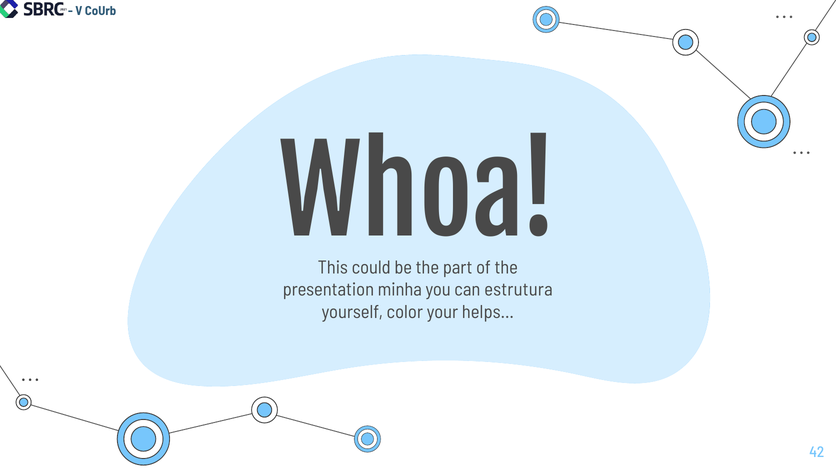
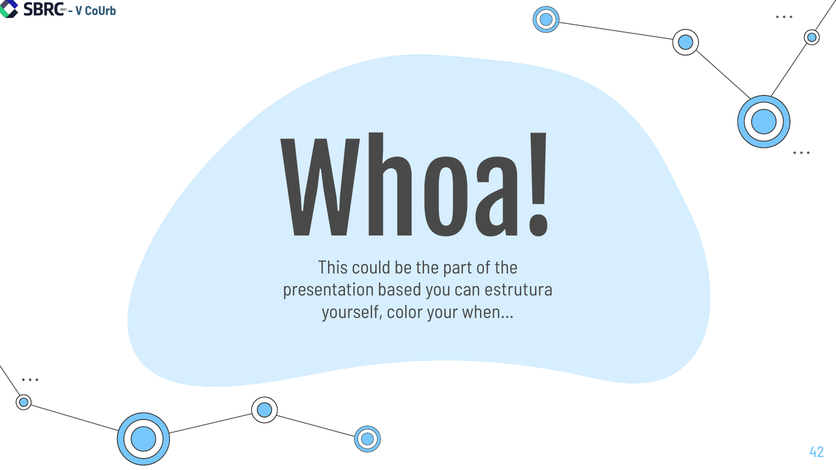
minha: minha -> based (400, 290)
helps…: helps… -> when… (488, 312)
